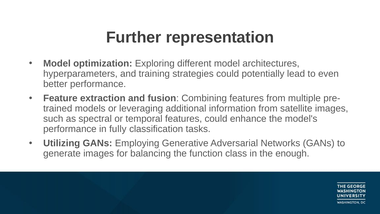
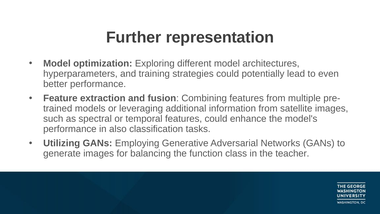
fully: fully -> also (118, 129)
enough: enough -> teacher (292, 153)
